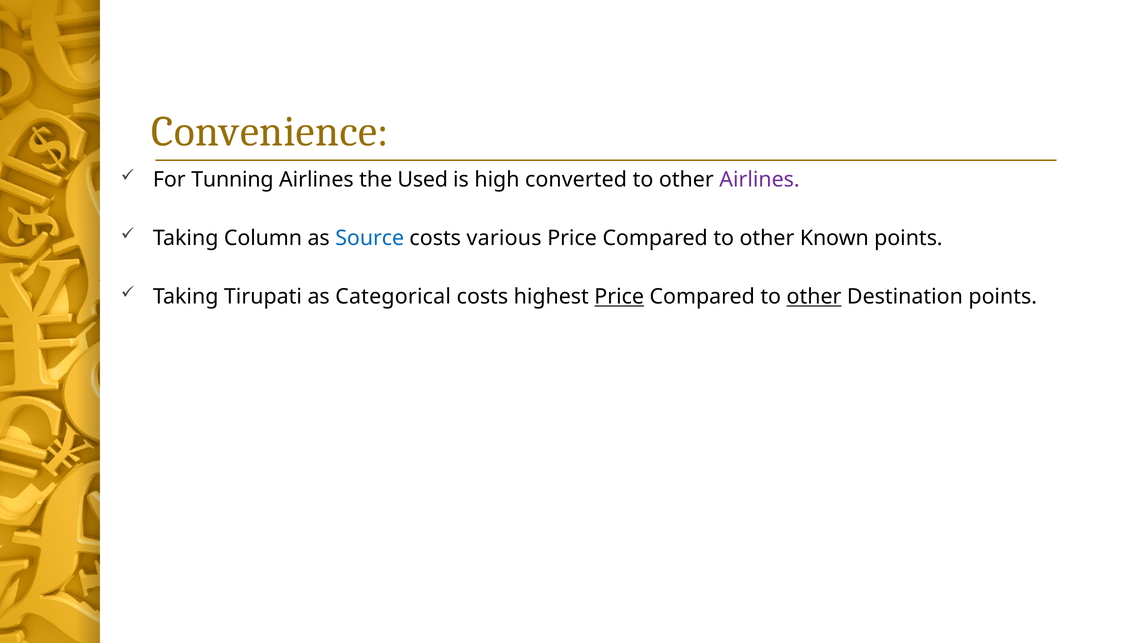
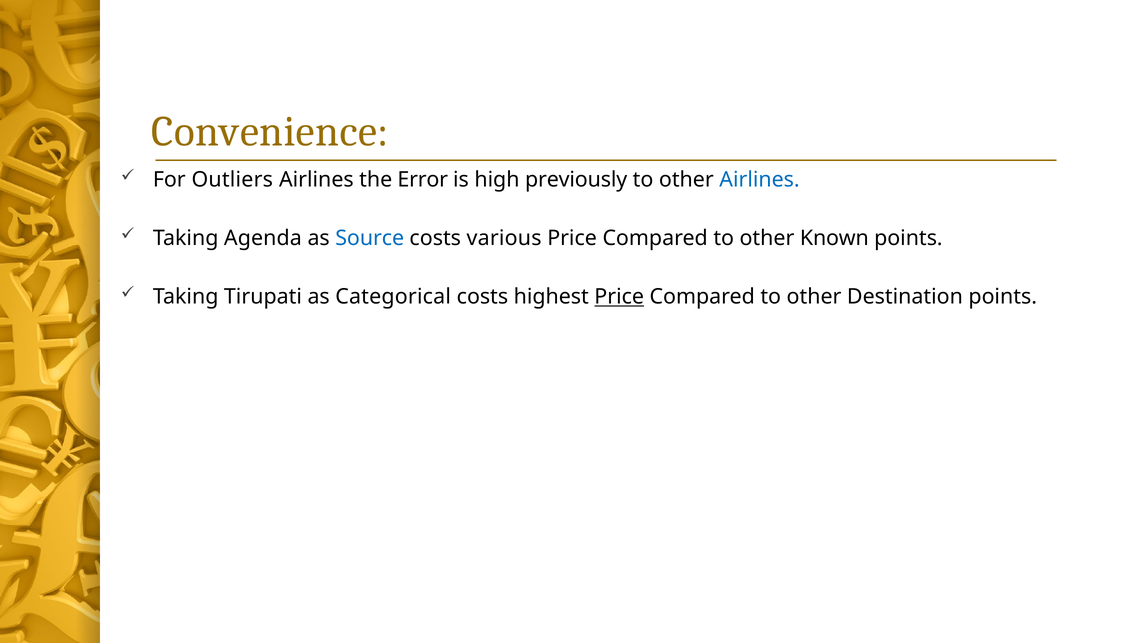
Tunning: Tunning -> Outliers (232, 180)
Used: Used -> Error (423, 180)
converted: converted -> previously (576, 180)
Airlines colour: purple -> blue (760, 180)
Column: Column -> Agenda (263, 238)
other underline: present -> none (814, 297)
